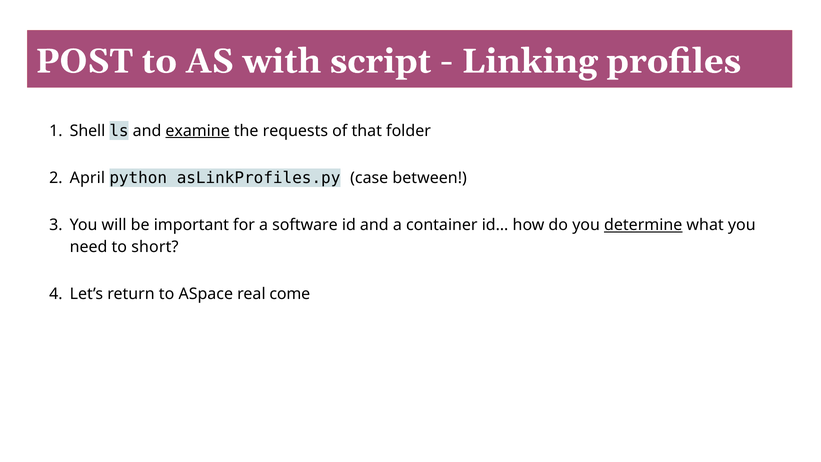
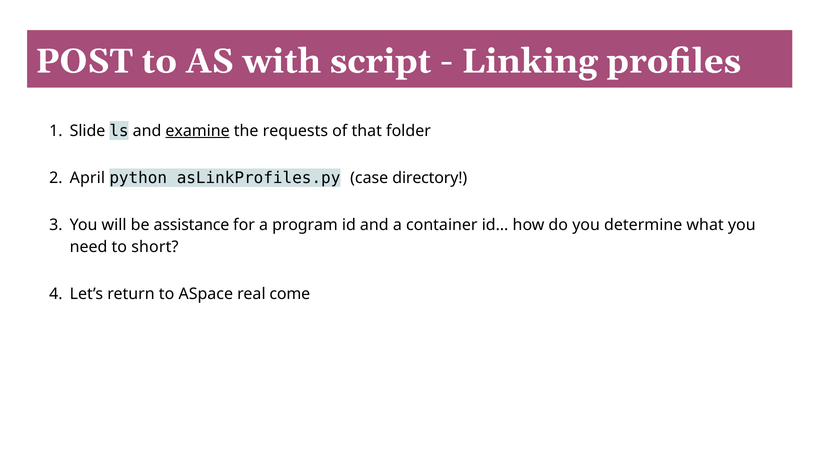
Shell: Shell -> Slide (87, 131)
between: between -> directory (430, 178)
important: important -> assistance (191, 225)
software: software -> program (305, 225)
determine underline: present -> none (643, 225)
